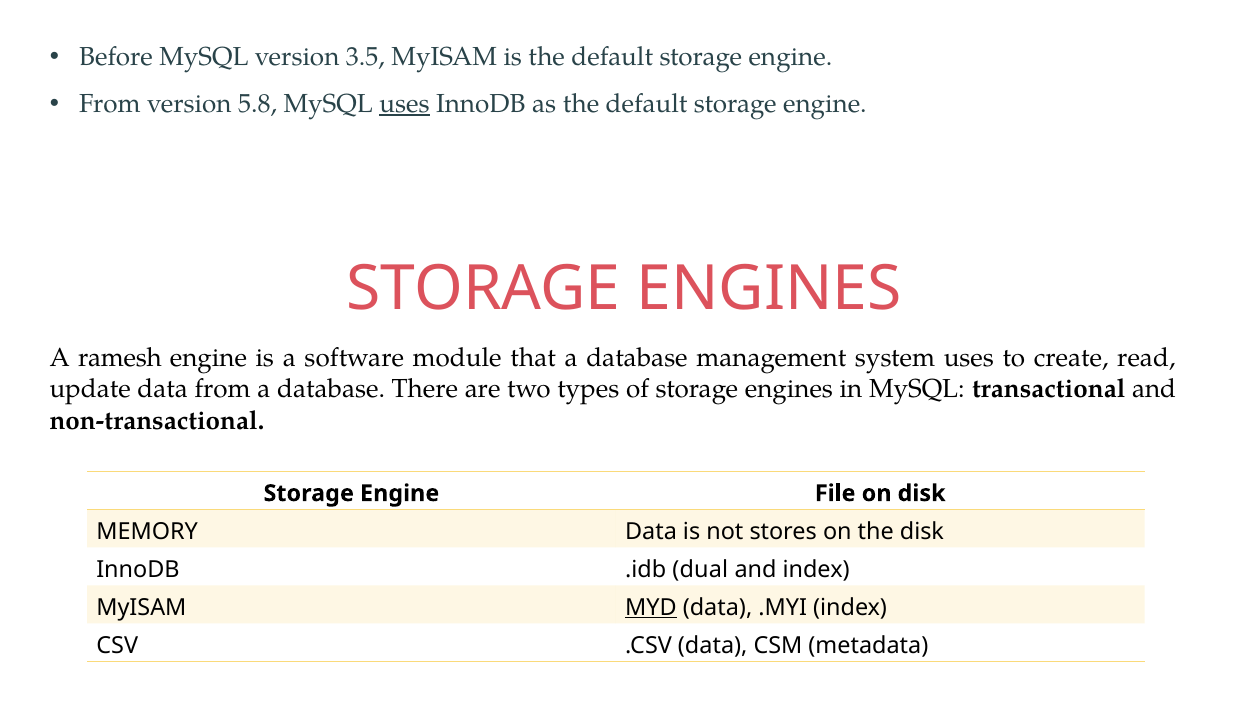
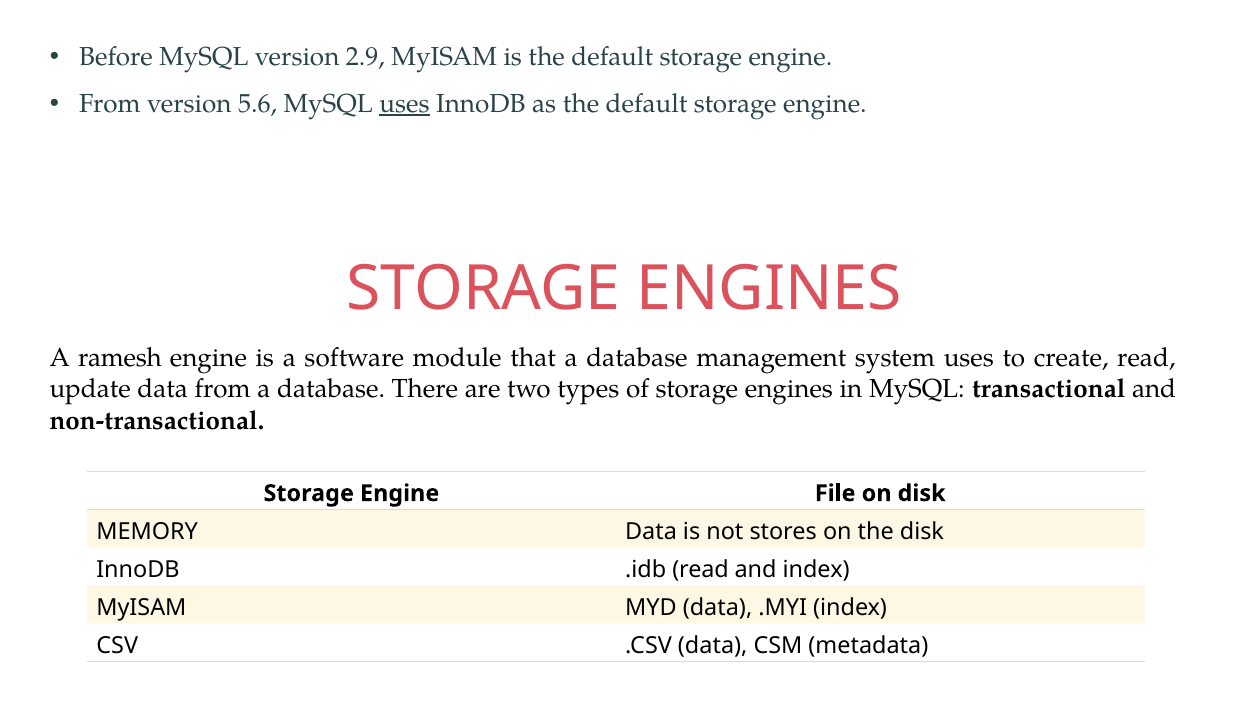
3.5: 3.5 -> 2.9 (365, 57)
5.8: 5.8 -> 5.6 (258, 104)
.idb dual: dual -> read (701, 569)
MYD underline: present -> none (651, 607)
